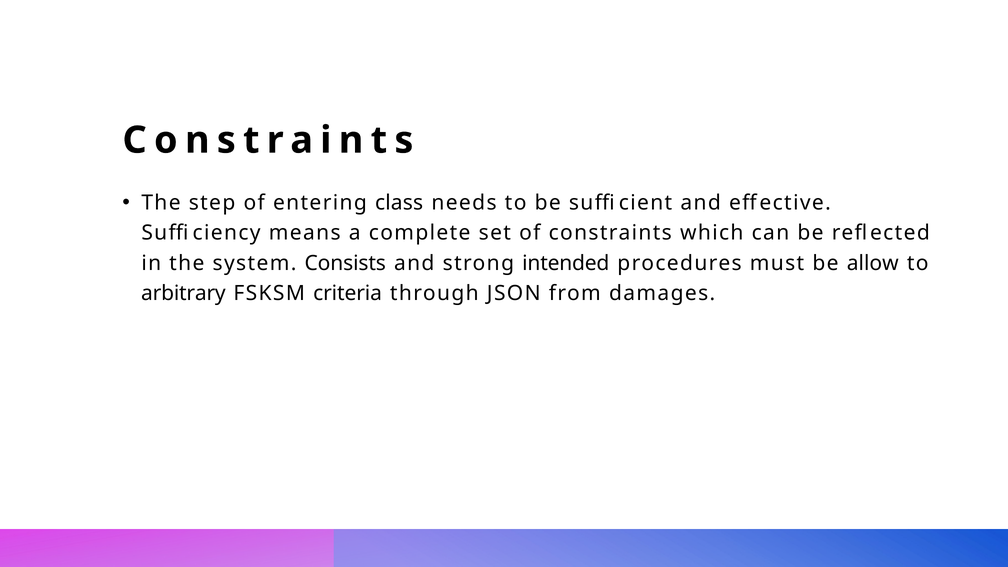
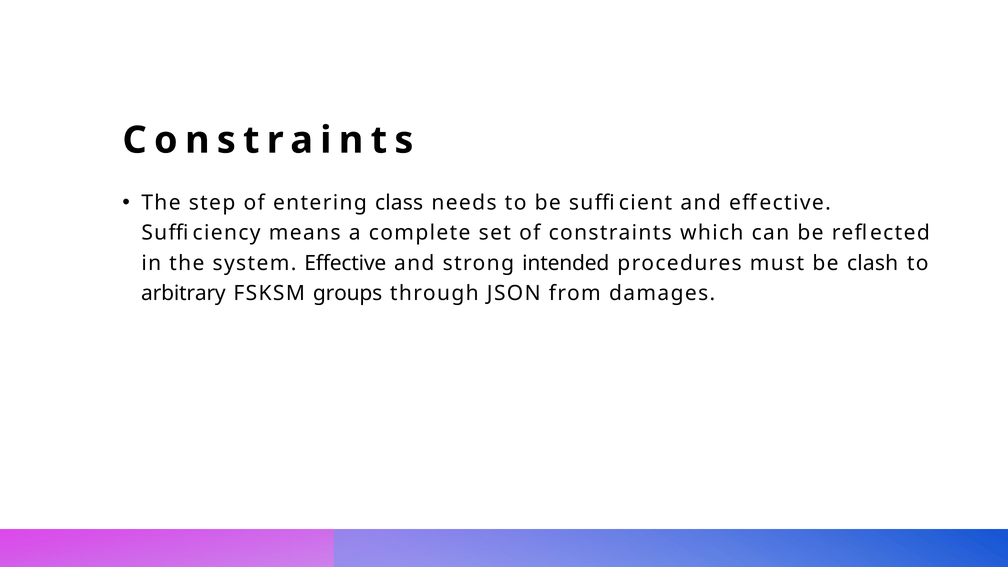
system Consists: Consists -> Effective (345, 263)
allow: allow -> clash (873, 263)
criteria: criteria -> groups (348, 294)
